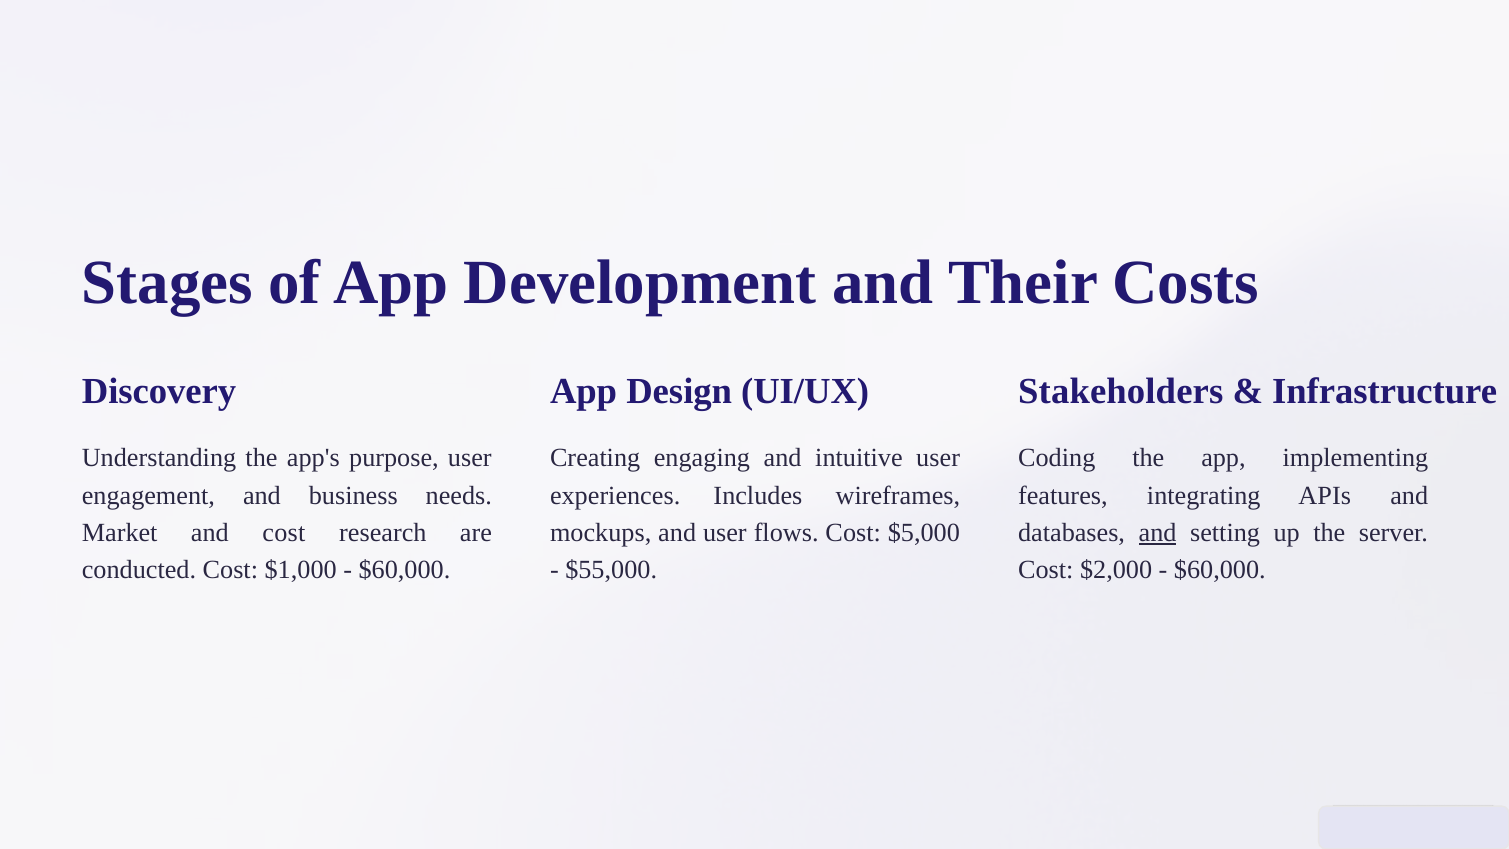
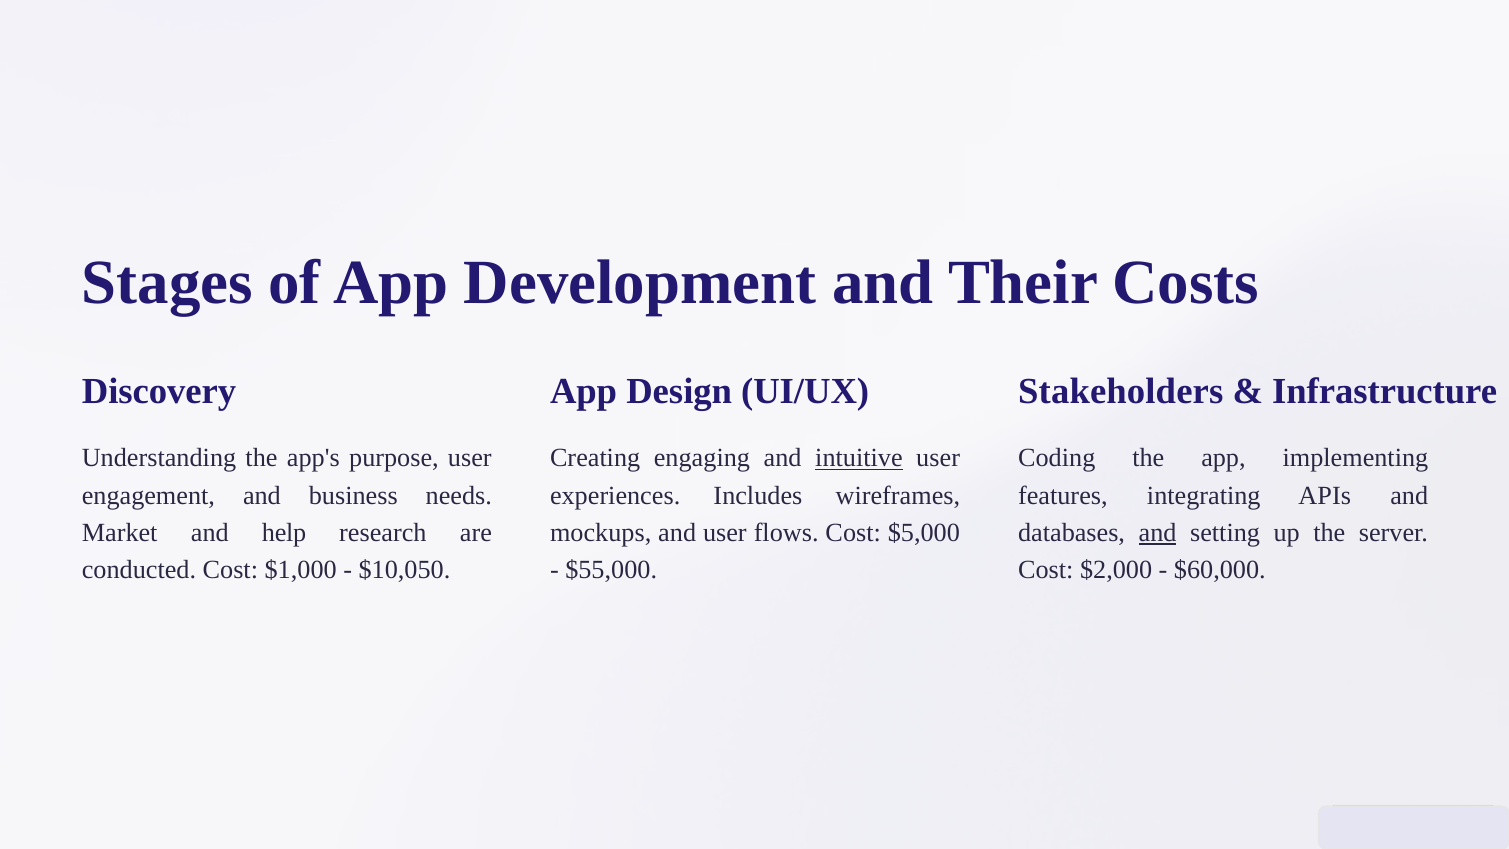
intuitive underline: none -> present (859, 458)
and cost: cost -> help (284, 533)
$60,000: $60,000 -> $10,050 (404, 570)
